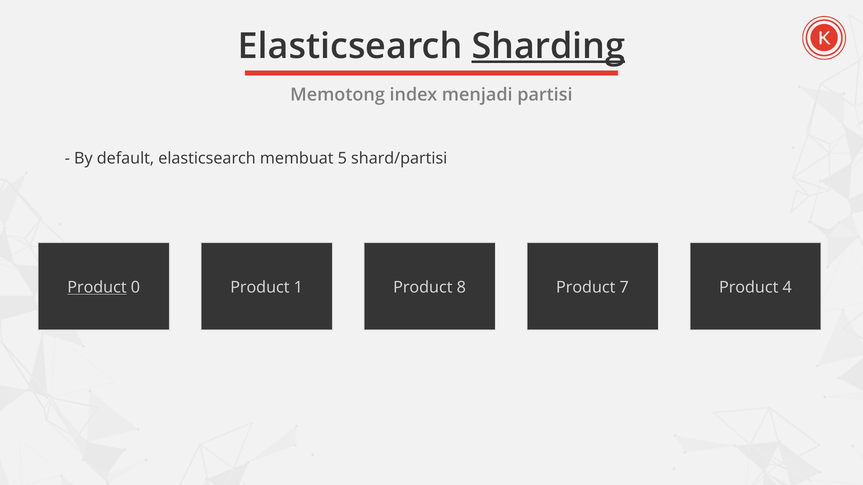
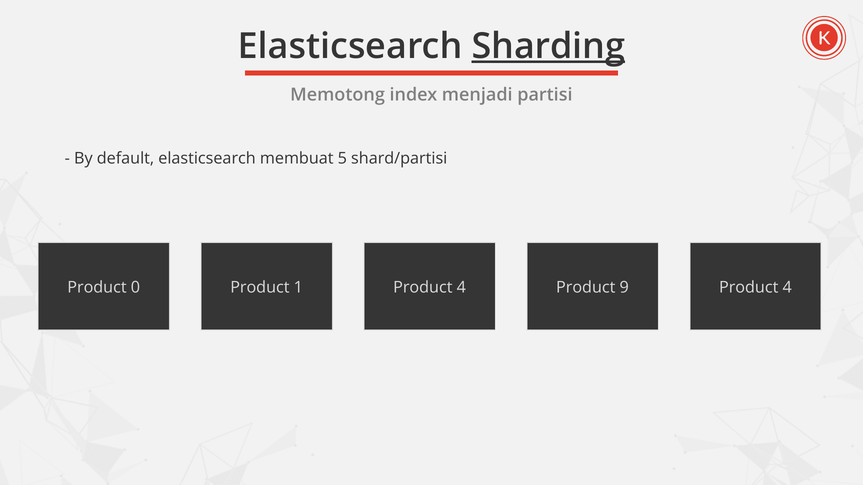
Product underline: present -> none (97, 288)
1 Product 8: 8 -> 4 (461, 288)
7: 7 -> 9 (624, 288)
